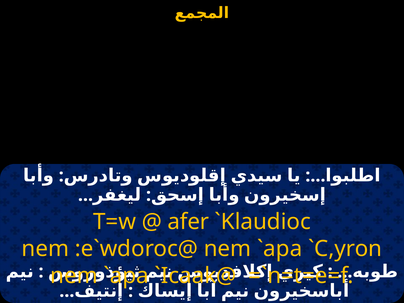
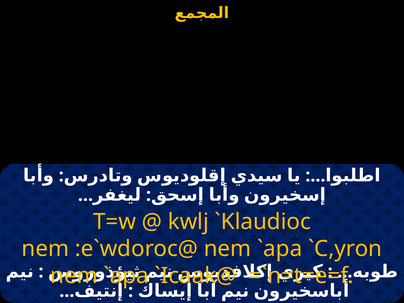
afer: afer -> kwlj (188, 222)
